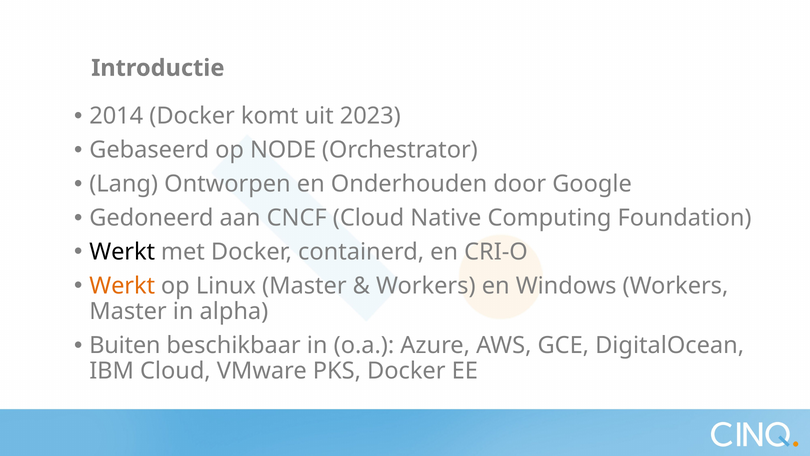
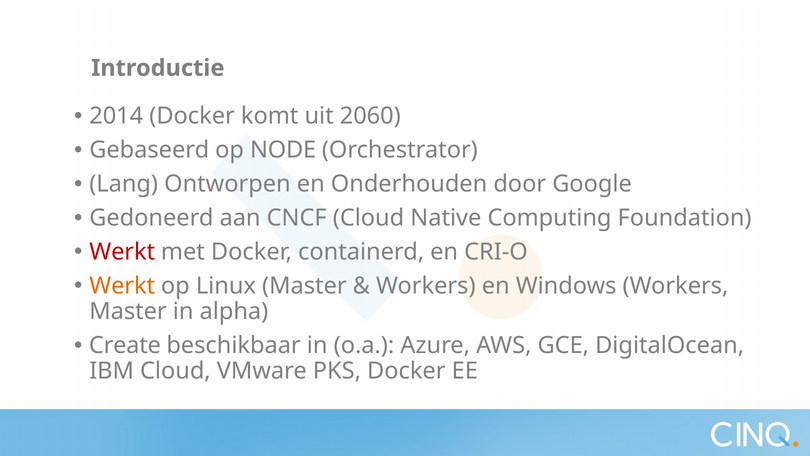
2023: 2023 -> 2060 (370, 116)
Werkt colour: black -> red (122, 252)
Buiten: Buiten -> Create (125, 345)
